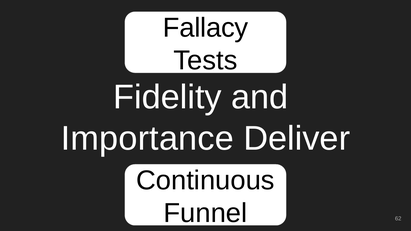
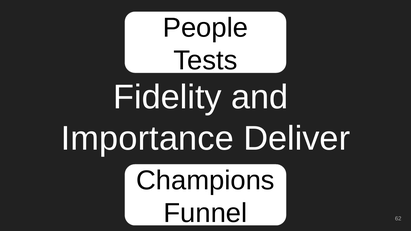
Fallacy: Fallacy -> People (205, 28)
Continuous: Continuous -> Champions (205, 180)
